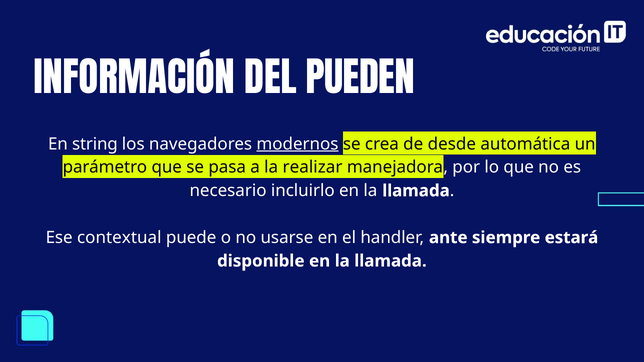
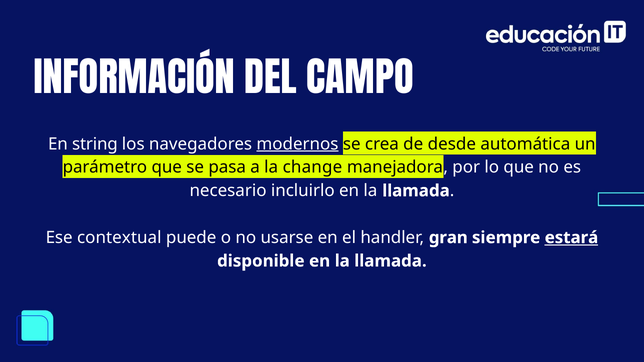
PUEDEN: PUEDEN -> CAMPO (360, 80)
realizar: realizar -> change (312, 167)
ante: ante -> gran (448, 238)
estará underline: none -> present (571, 238)
